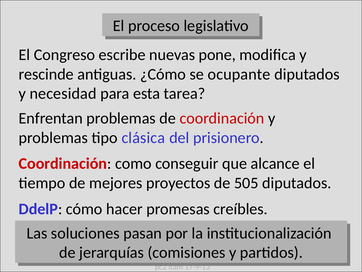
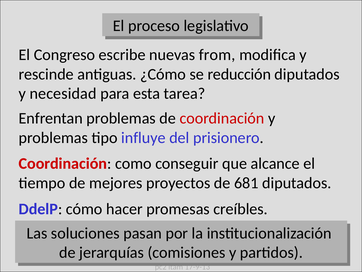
pone: pone -> from (217, 55)
ocupante: ocupante -> reducción (239, 74)
clásica: clásica -> influye (143, 137)
505: 505 -> 681 (246, 183)
